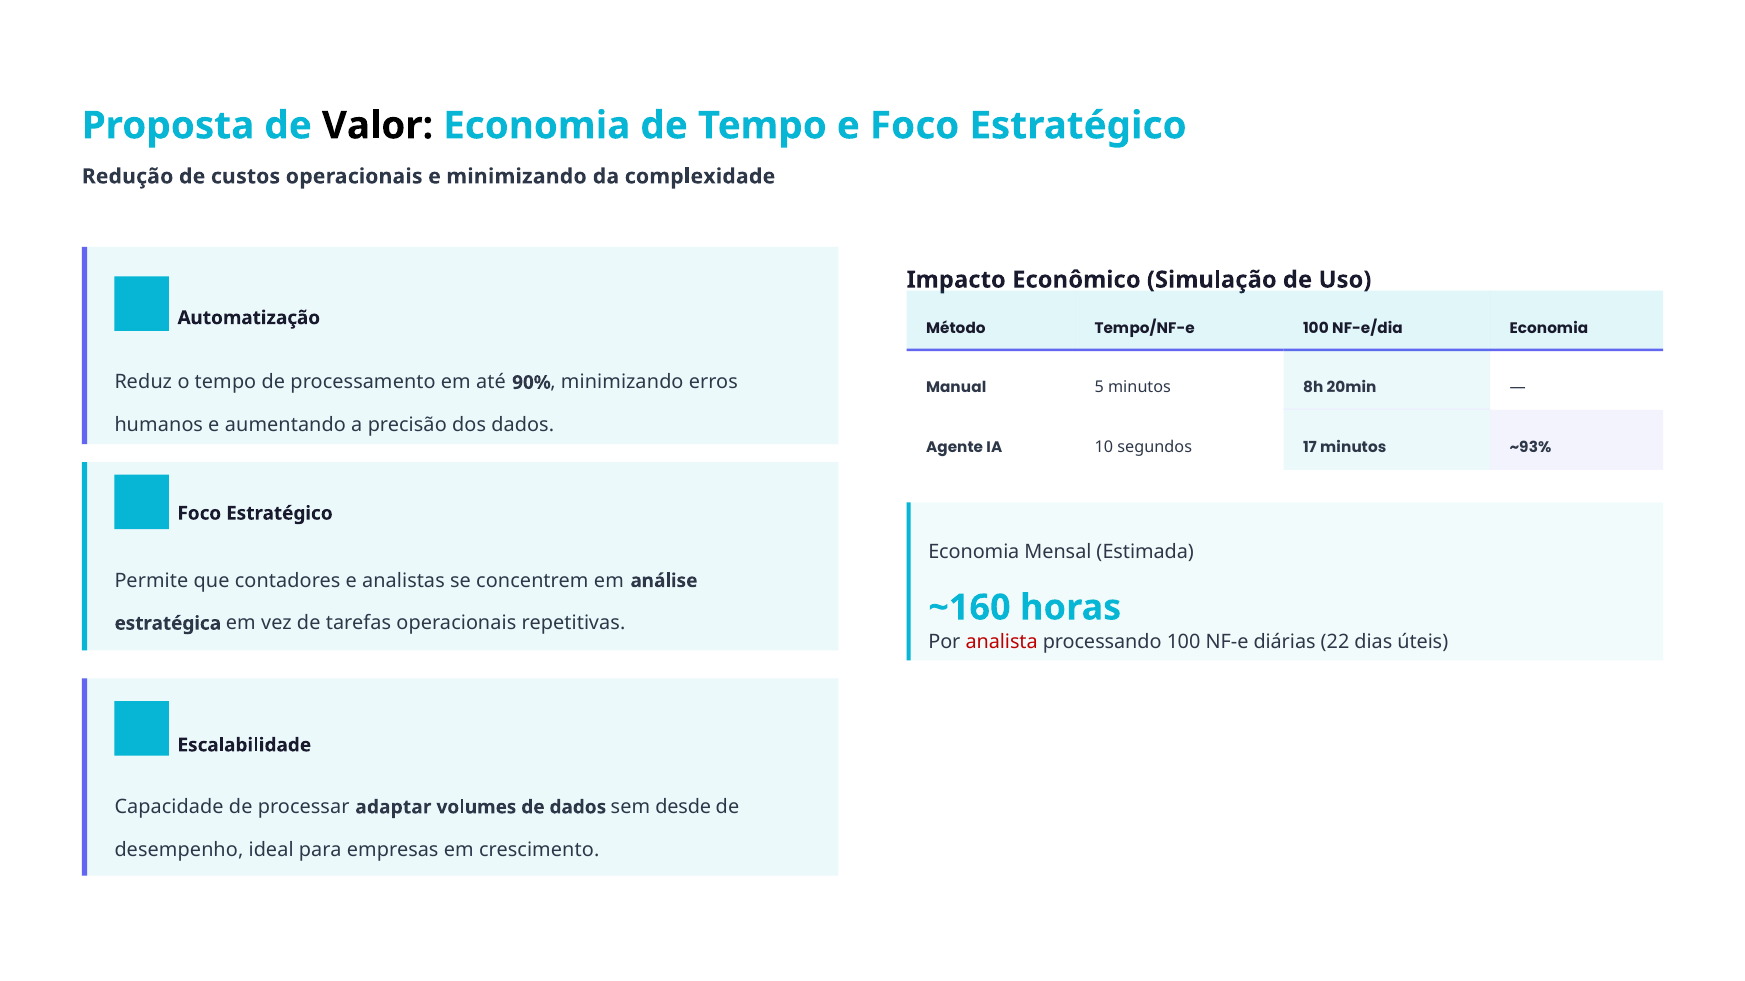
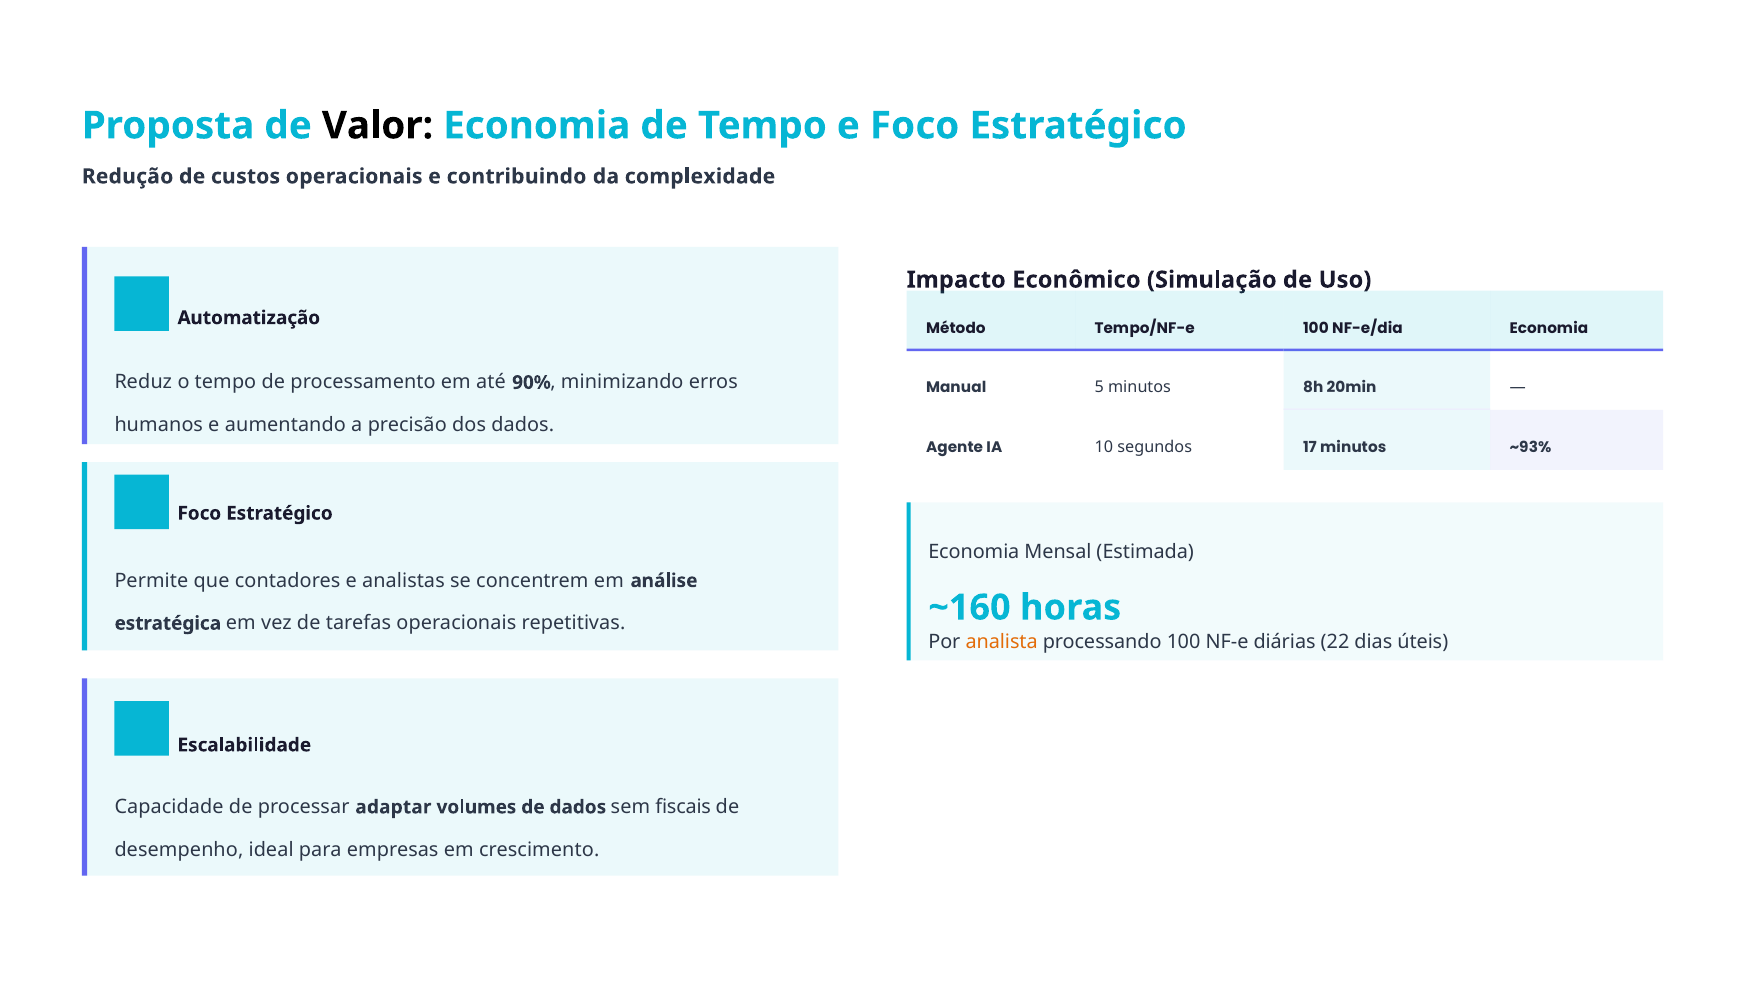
e minimizando: minimizando -> contribuindo (517, 177)
analista colour: red -> orange (1002, 642)
desde: desde -> fiscais (683, 807)
